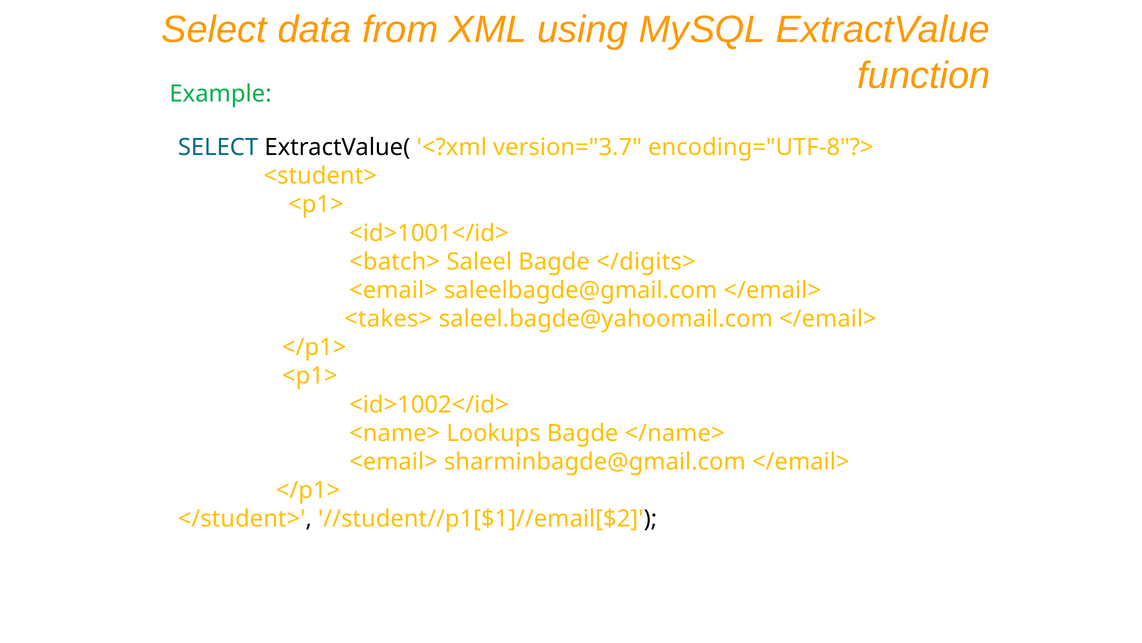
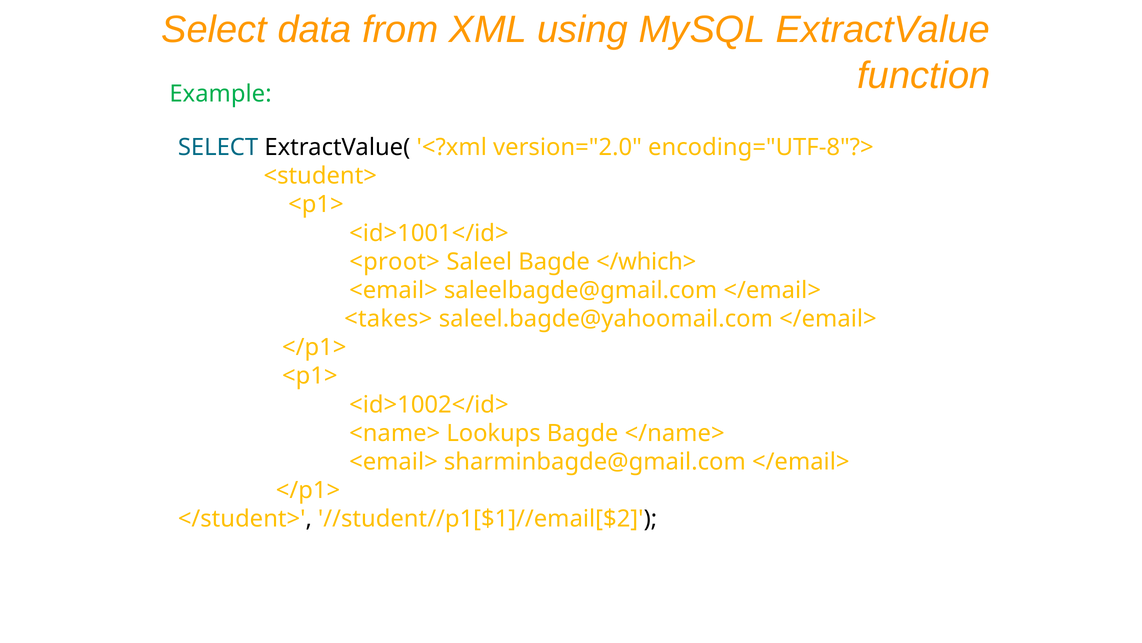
version="3.7: version="3.7 -> version="2.0 (568, 147)
<batch>: <batch> -> <proot> (395, 261)
</digits>: </digits> -> </which> (646, 261)
